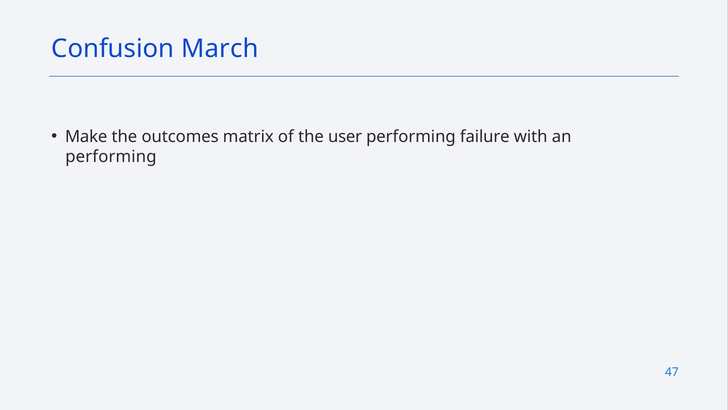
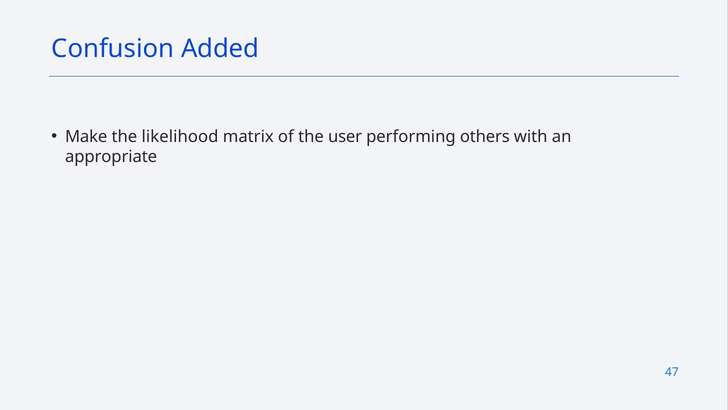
March: March -> Added (220, 49)
outcomes: outcomes -> likelihood (180, 137)
failure: failure -> others (485, 137)
performing: performing -> appropriate (111, 157)
